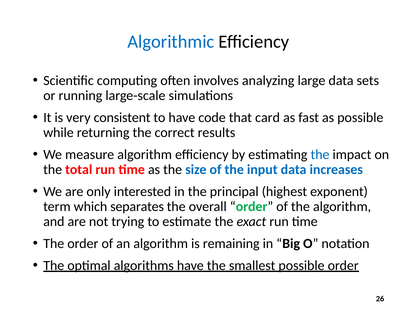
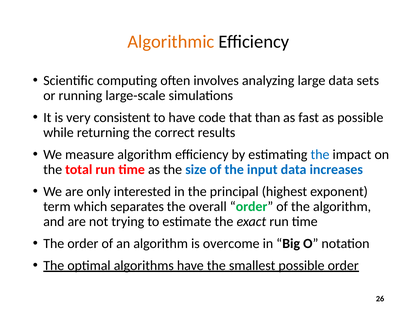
Algorithmic colour: blue -> orange (171, 42)
card: card -> than (268, 117)
remaining: remaining -> overcome (231, 243)
